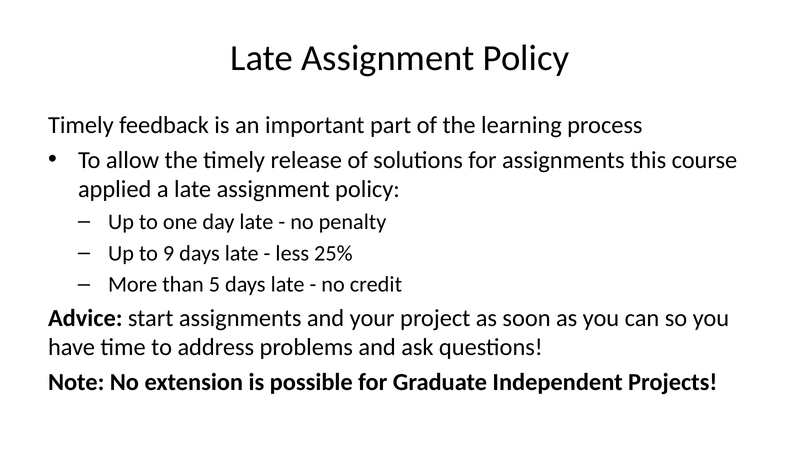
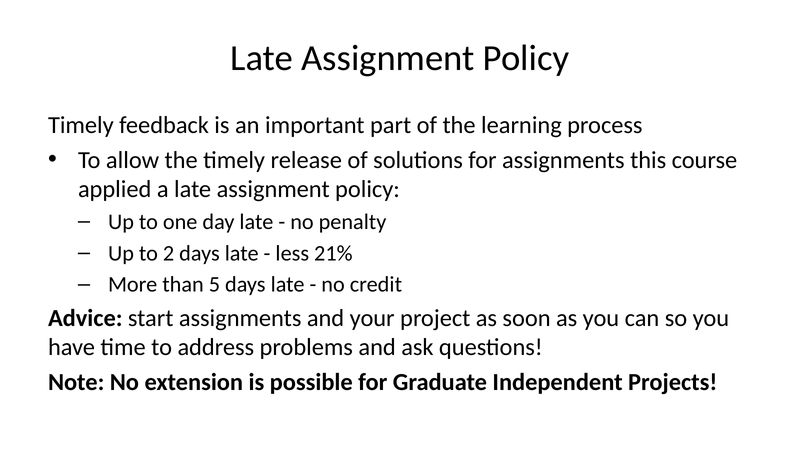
9: 9 -> 2 (169, 253)
25%: 25% -> 21% (333, 253)
